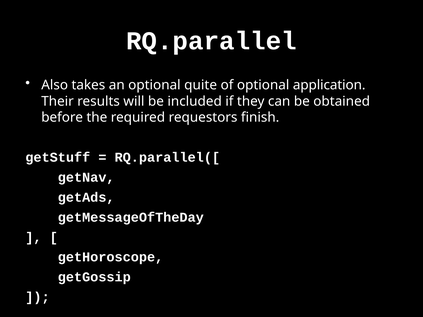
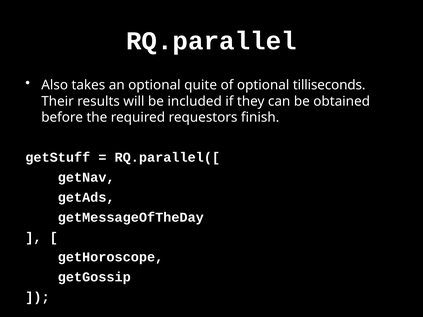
application: application -> tilliseconds (329, 85)
